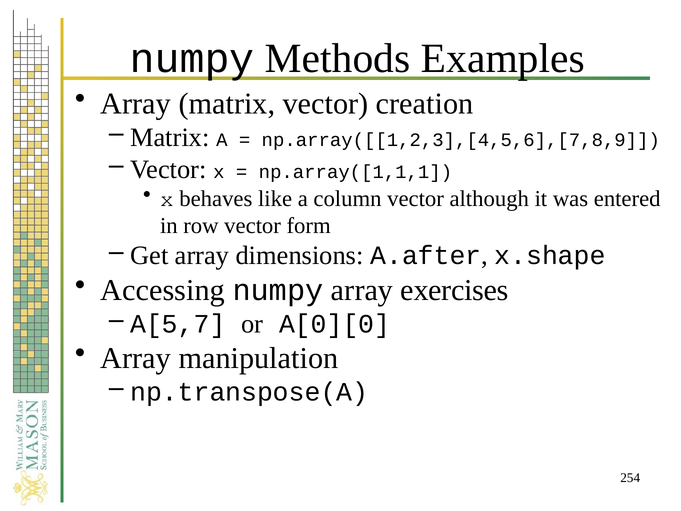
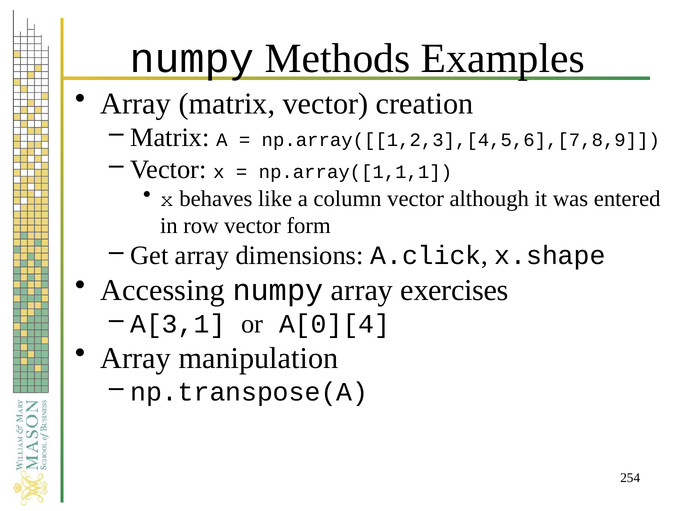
A.after: A.after -> A.click (426, 256)
A[5,7: A[5,7 -> A[3,1 (178, 324)
A[0][0: A[0][0 -> A[0][4 (335, 324)
